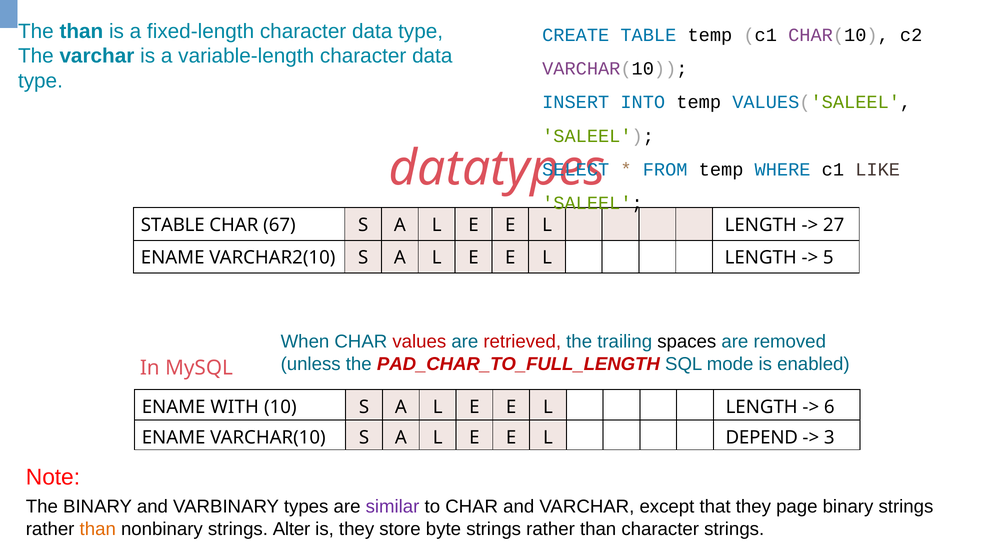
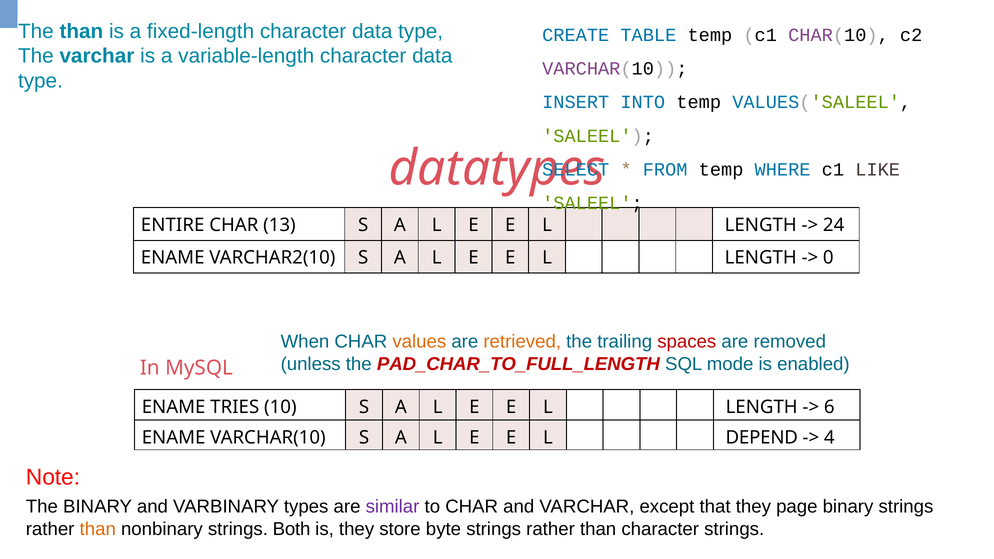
STABLE: STABLE -> ENTIRE (173, 225)
67: 67 -> 13 (279, 225)
27: 27 -> 24 (834, 225)
5: 5 -> 0 (828, 258)
values colour: red -> orange (419, 342)
retrieved colour: red -> orange (522, 342)
spaces colour: black -> red (687, 342)
WITH: WITH -> TRIES (235, 407)
3: 3 -> 4 (829, 437)
Alter: Alter -> Both (292, 529)
